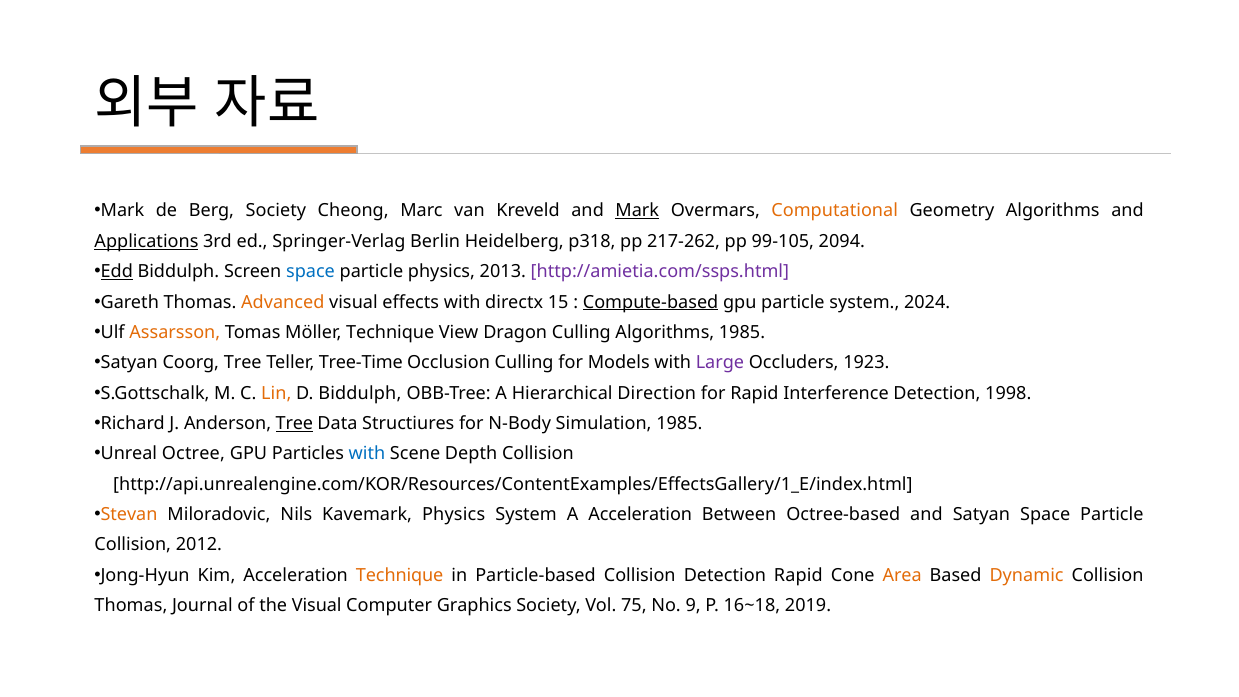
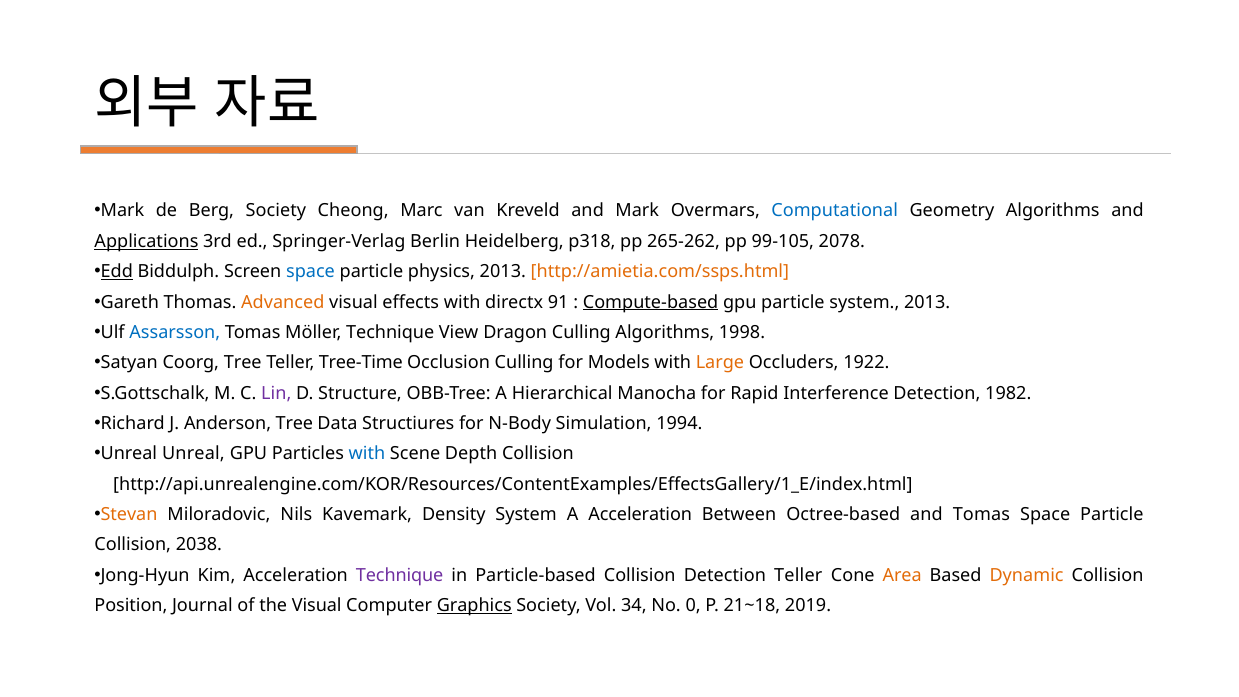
Mark underline: present -> none (637, 211)
Computational colour: orange -> blue (835, 211)
217-262: 217-262 -> 265-262 (684, 241)
2094: 2094 -> 2078 (842, 241)
http://amietia.com/ssps.html colour: purple -> orange (660, 272)
15: 15 -> 91 (558, 302)
system 2024: 2024 -> 2013 (927, 302)
Assarsson colour: orange -> blue (175, 332)
Algorithms 1985: 1985 -> 1998 (742, 332)
Large colour: purple -> orange (720, 363)
1923: 1923 -> 1922 (866, 363)
Lin colour: orange -> purple (276, 393)
D Biddulph: Biddulph -> Structure (360, 393)
Direction: Direction -> Manocha (657, 393)
1998: 1998 -> 1982 (1008, 393)
Tree underline: present -> none (294, 423)
Simulation 1985: 1985 -> 1994 (679, 423)
Unreal Octree: Octree -> Unreal (193, 454)
Kavemark Physics: Physics -> Density (454, 515)
and Satyan: Satyan -> Tomas (981, 515)
2012: 2012 -> 2038 (199, 545)
Technique colour: orange -> purple (400, 575)
Detection Rapid: Rapid -> Teller (798, 575)
Thomas: Thomas -> Position (131, 606)
Graphics underline: none -> present (474, 606)
75: 75 -> 34 (634, 606)
9: 9 -> 0 (693, 606)
16~18: 16~18 -> 21~18 (752, 606)
